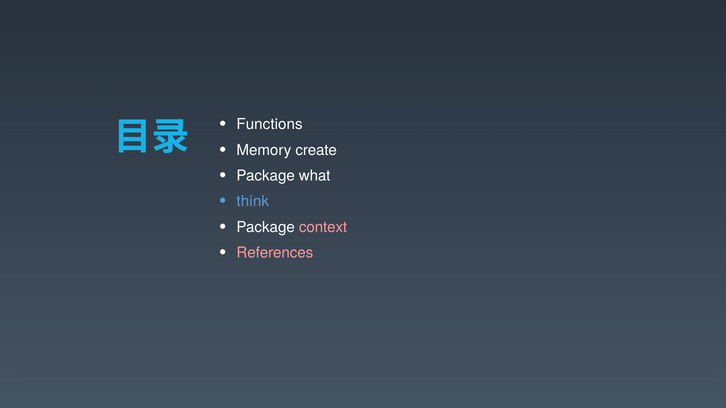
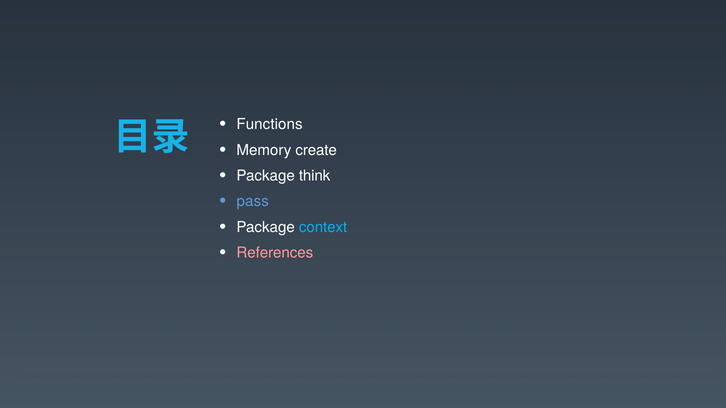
what: what -> think (315, 176)
think: think -> pass (253, 202)
context colour: pink -> light blue (323, 227)
